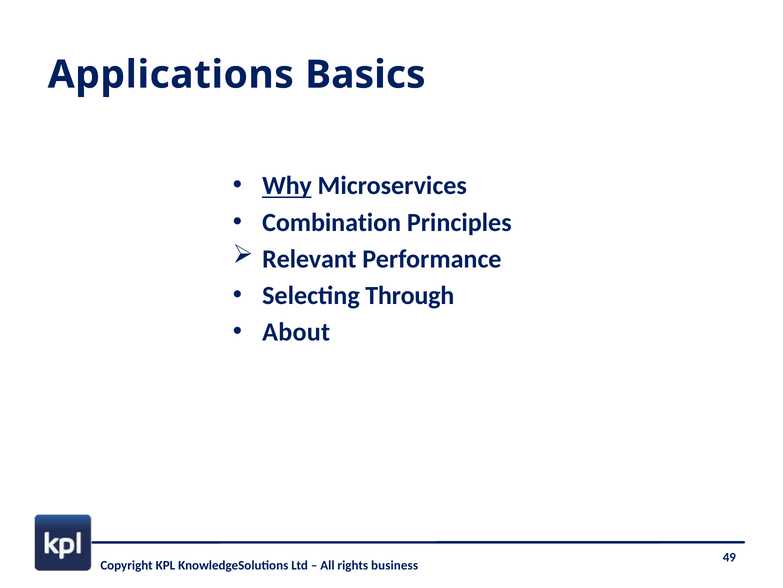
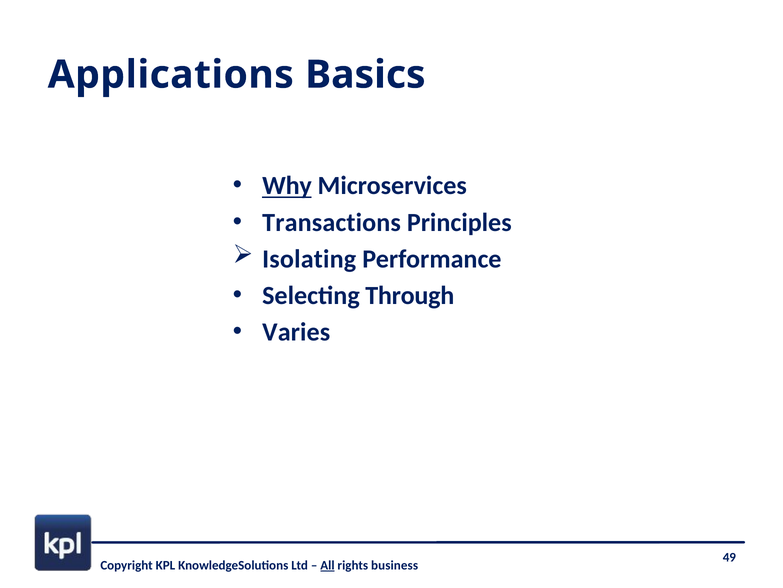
Combination: Combination -> Transactions (332, 222)
Relevant: Relevant -> Isolating (309, 259)
About: About -> Varies (296, 332)
All underline: none -> present (327, 565)
